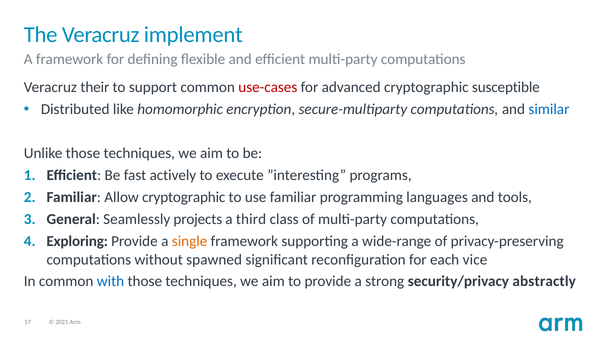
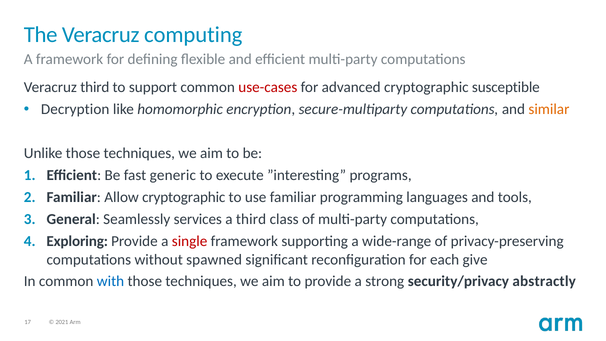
implement: implement -> computing (193, 35)
Veracruz their: their -> third (95, 87)
Distributed: Distributed -> Decryption (75, 109)
similar colour: blue -> orange (549, 109)
actively: actively -> generic (173, 175)
projects: projects -> services (198, 219)
single colour: orange -> red (190, 241)
vice: vice -> give (475, 259)
